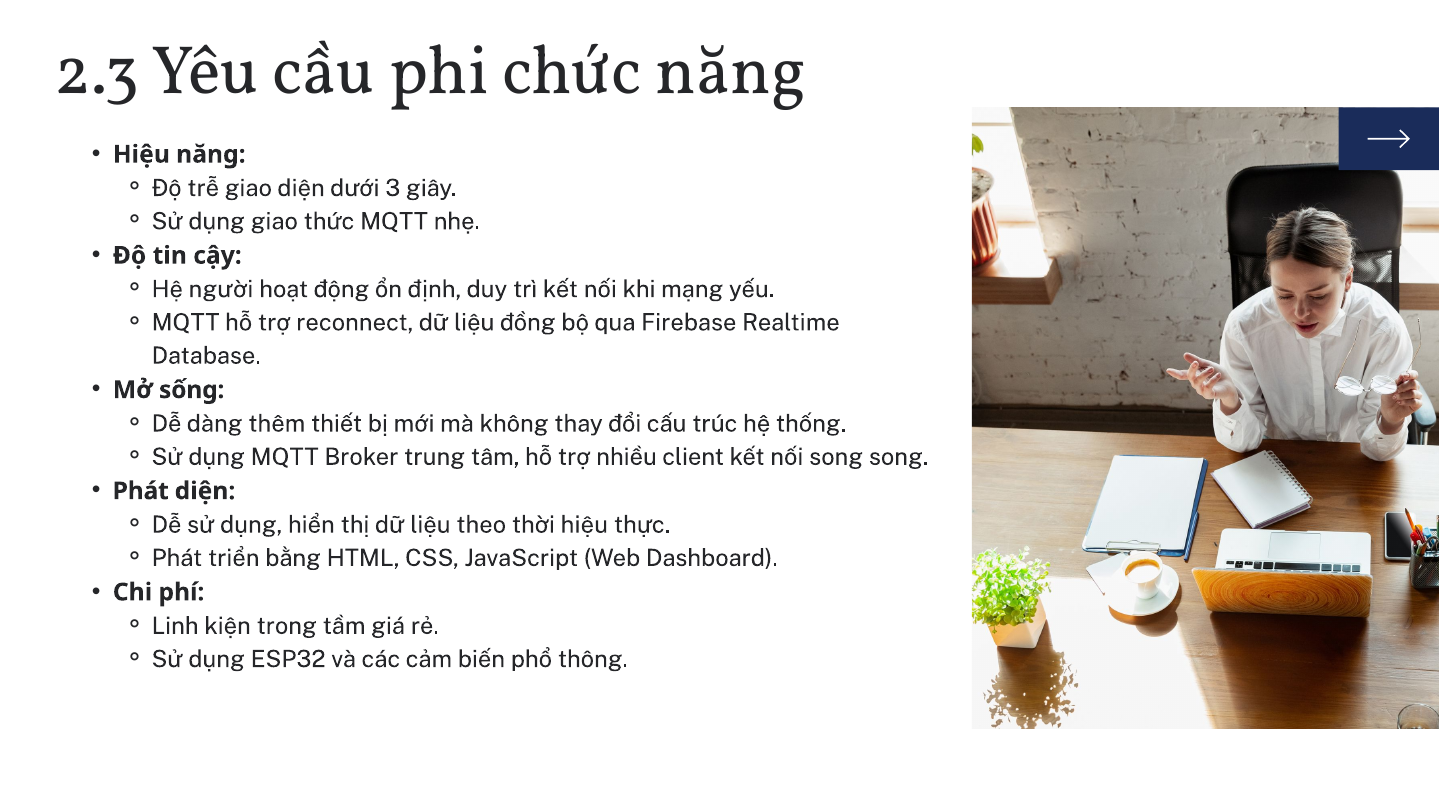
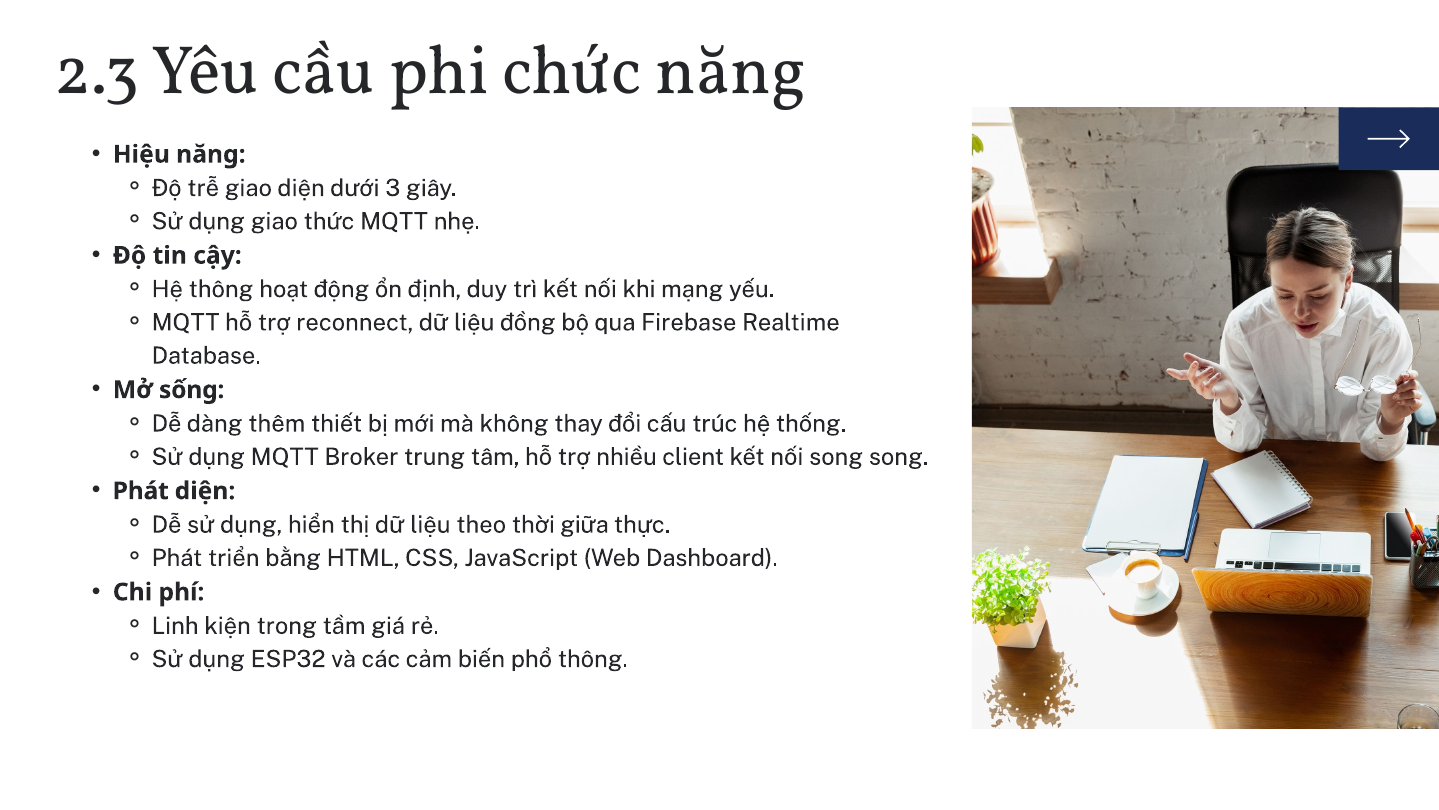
Hệ người: người -> thông (221, 289)
thời hiệu: hiệu -> giữa (585, 524)
